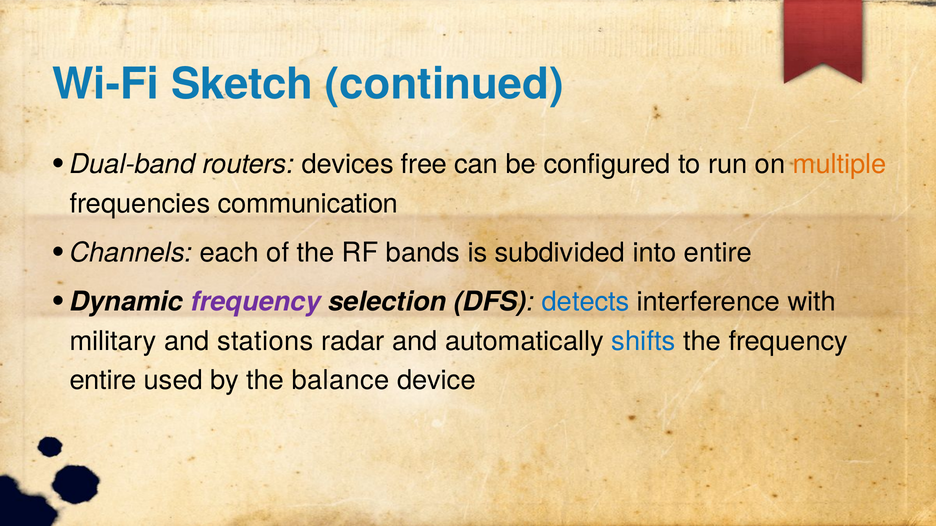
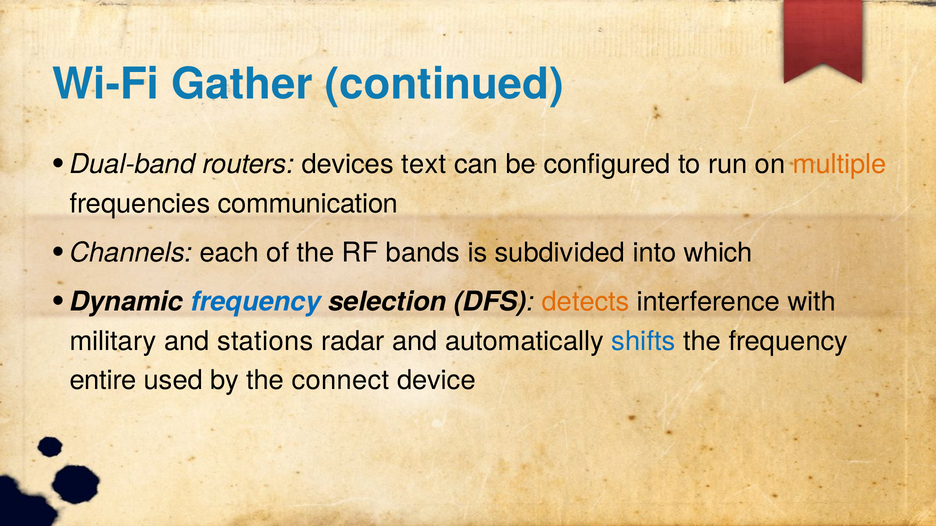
Sketch: Sketch -> Gather (242, 85)
free: free -> text (424, 165)
into entire: entire -> which (718, 253)
frequency colour: purple -> blue (256, 302)
detects colour: blue -> orange (586, 302)
balance: balance -> connect (341, 381)
